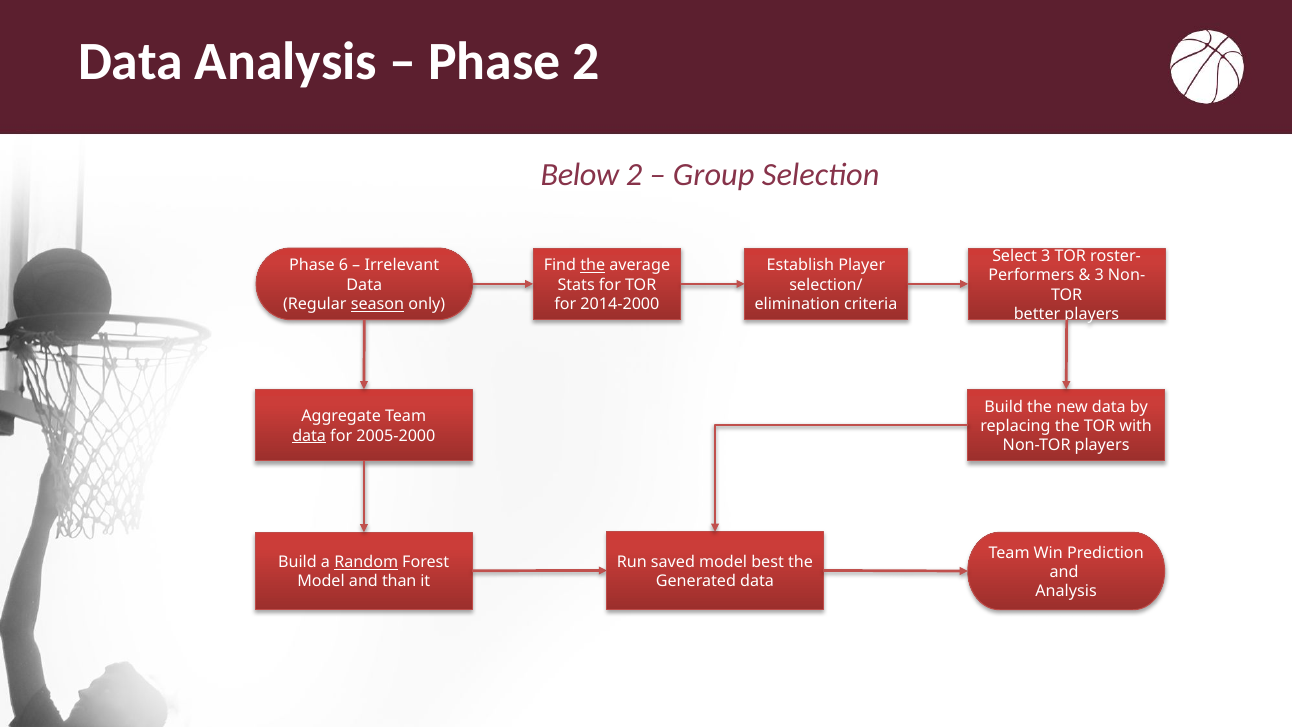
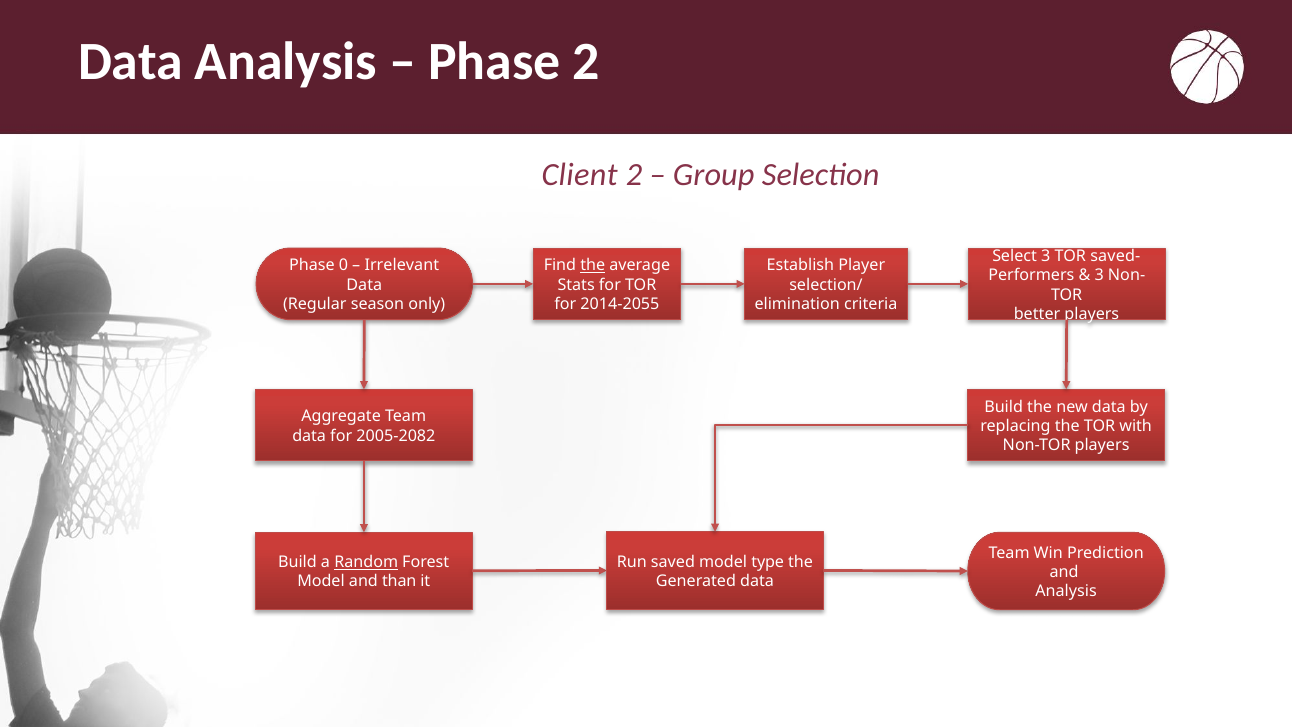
Below: Below -> Client (580, 175)
roster-: roster- -> saved- (1115, 256)
6: 6 -> 0 (343, 266)
season underline: present -> none (378, 304)
2014-2000: 2014-2000 -> 2014-2055 (620, 304)
data underline: present -> none (309, 436)
2005-2000: 2005-2000 -> 2005-2082 (396, 436)
best: best -> type (768, 562)
